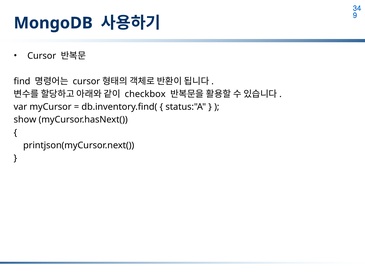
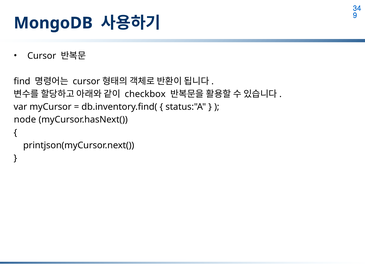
show: show -> node (25, 120)
